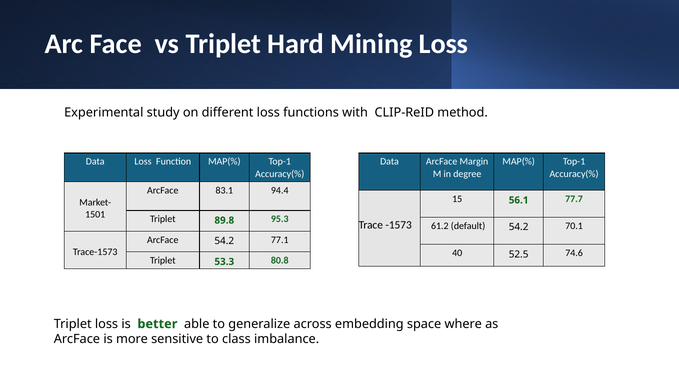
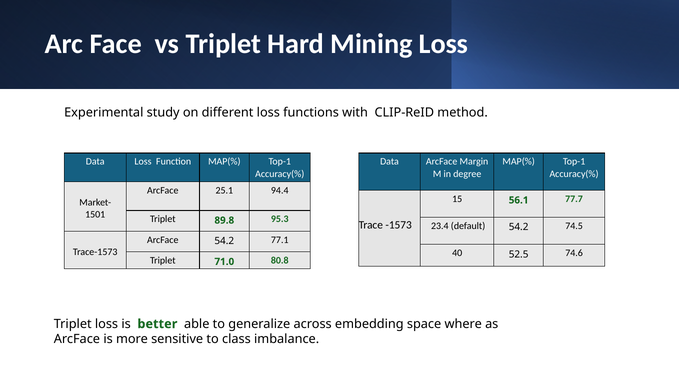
83.1: 83.1 -> 25.1 (224, 191)
61.2: 61.2 -> 23.4 (440, 226)
70.1: 70.1 -> 74.5 (574, 226)
53.3: 53.3 -> 71.0 (224, 262)
